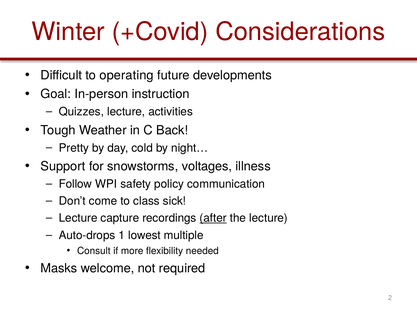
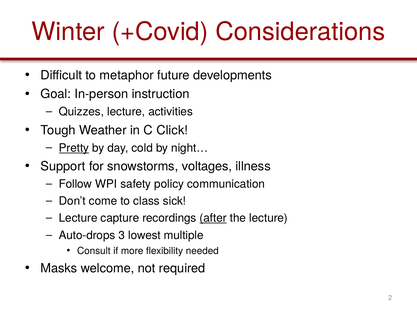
operating: operating -> metaphor (127, 75)
Back: Back -> Click (172, 130)
Pretty underline: none -> present (74, 148)
1: 1 -> 3 (122, 236)
